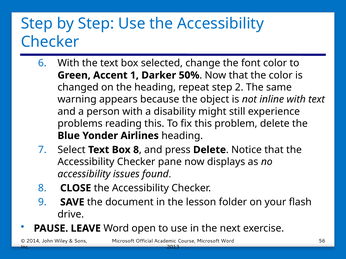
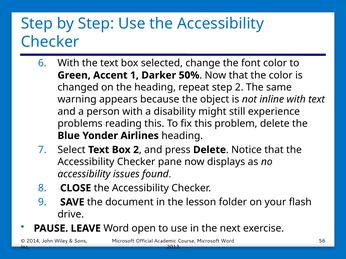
Box 8: 8 -> 2 (136, 150)
